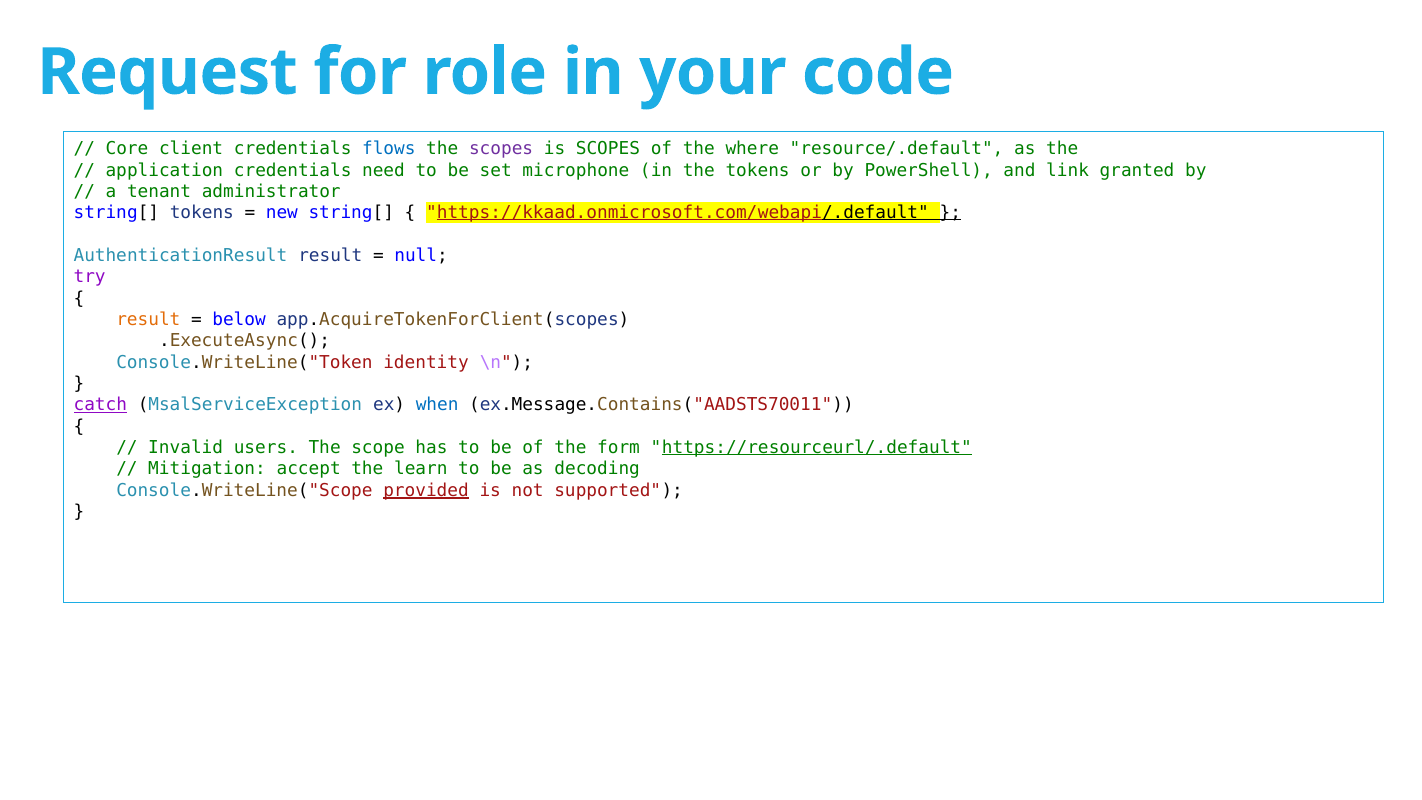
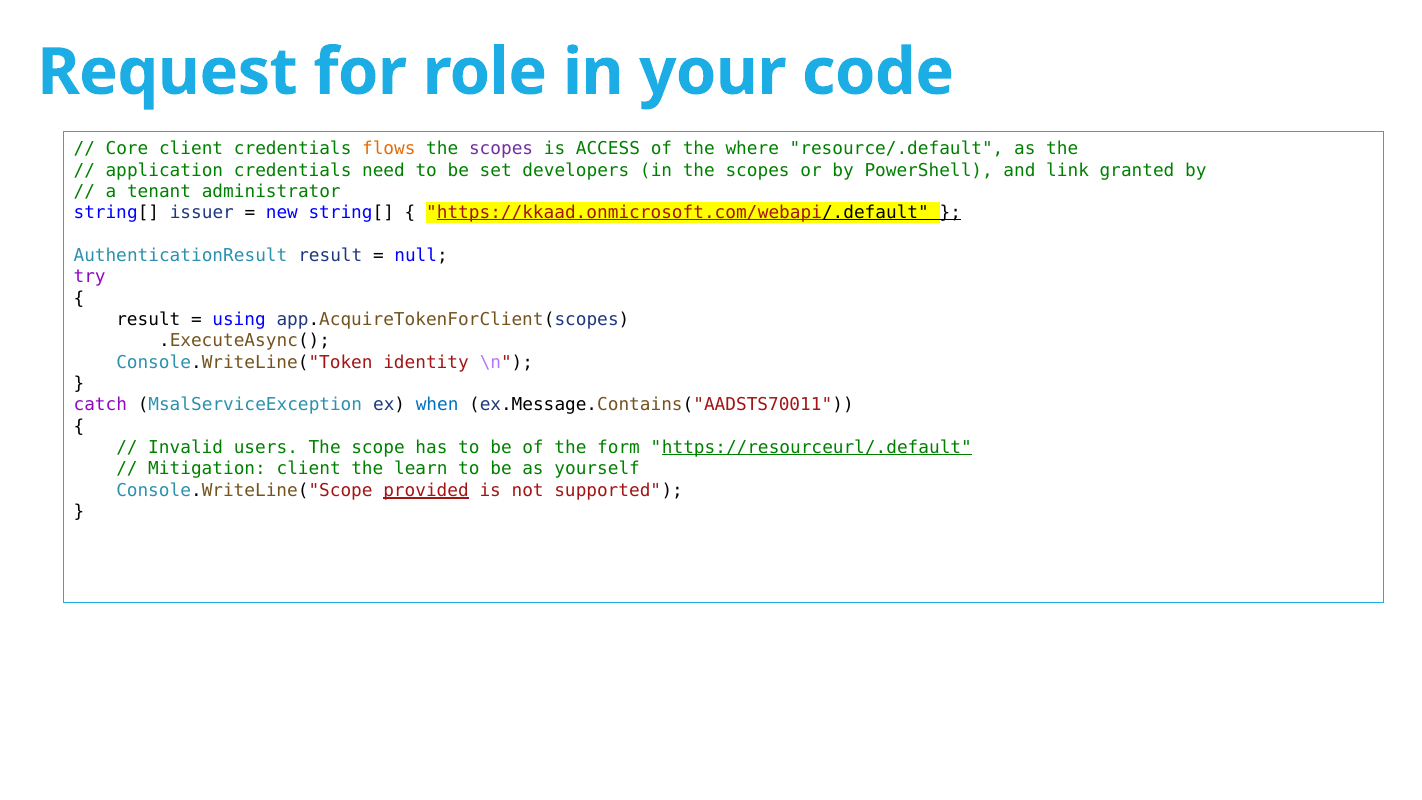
flows colour: blue -> orange (389, 149)
is SCOPES: SCOPES -> ACCESS (608, 149)
microphone: microphone -> developers (576, 170)
in the tokens: tokens -> scopes (758, 170)
string[ tokens: tokens -> issuer (202, 213)
result colour: orange -> black (148, 320)
below: below -> using (239, 320)
catch underline: present -> none (100, 405)
Mitigation accept: accept -> client (309, 469)
decoding: decoding -> yourself (597, 469)
